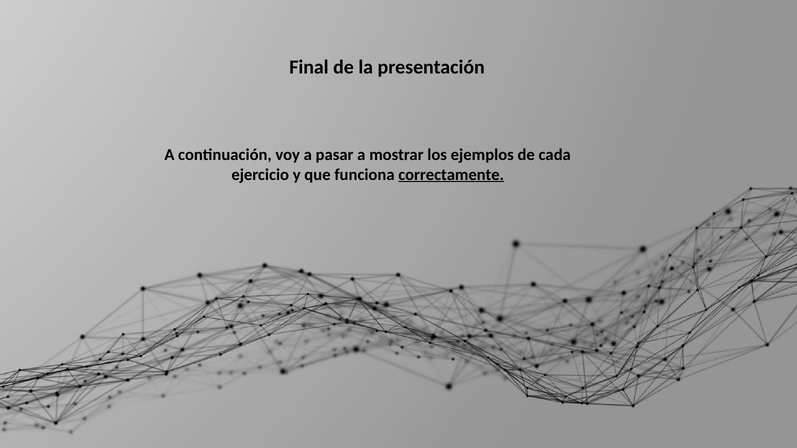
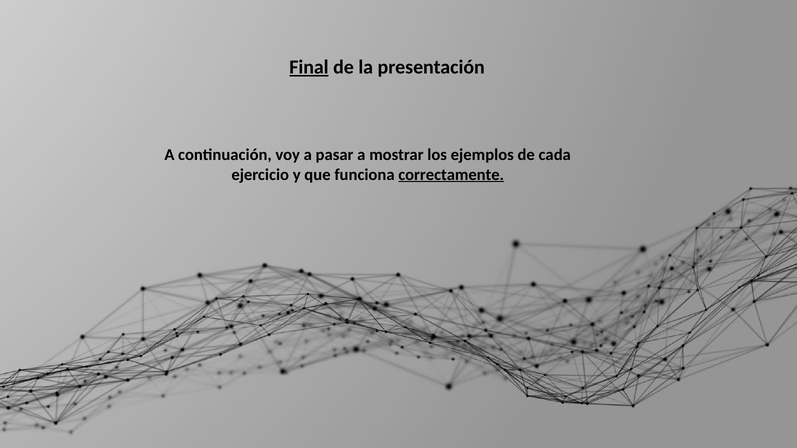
Final underline: none -> present (309, 67)
